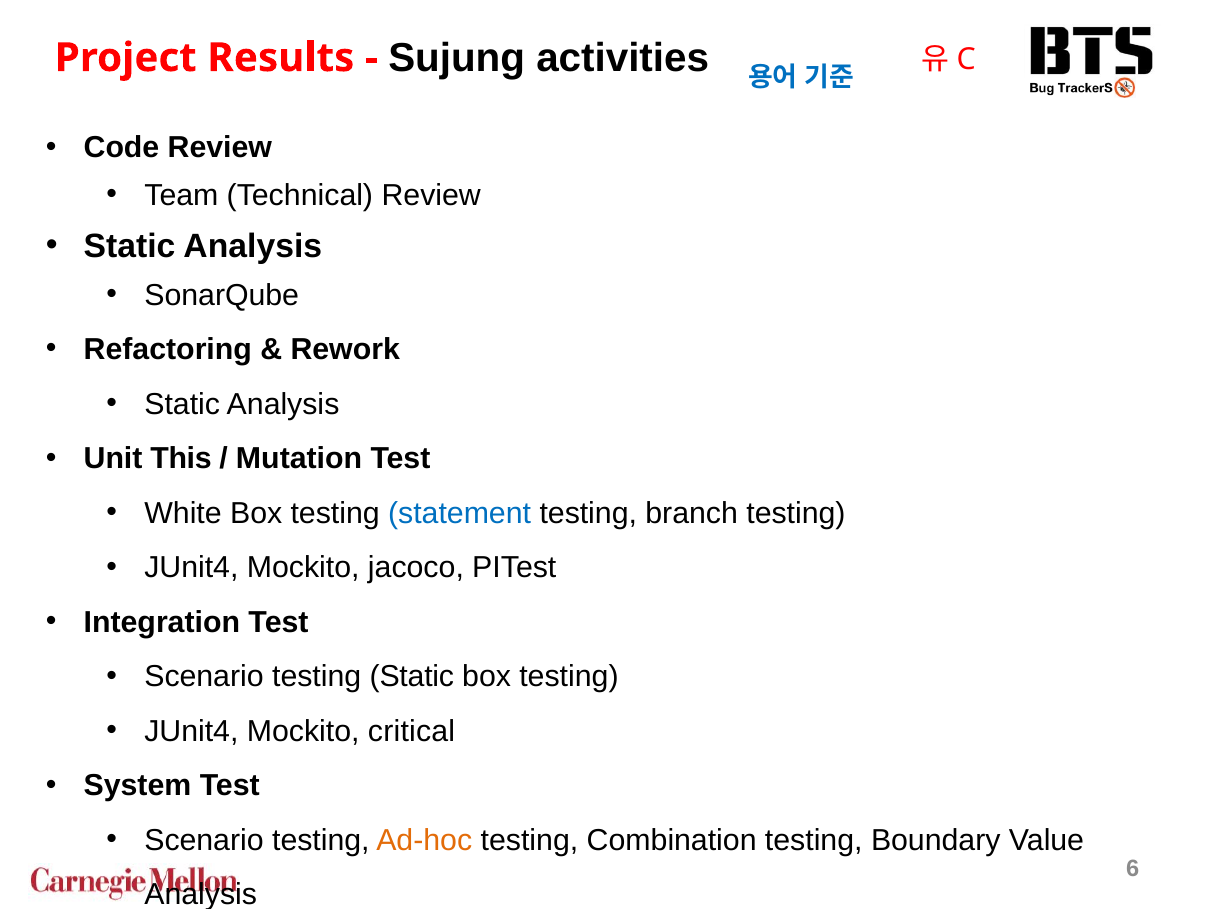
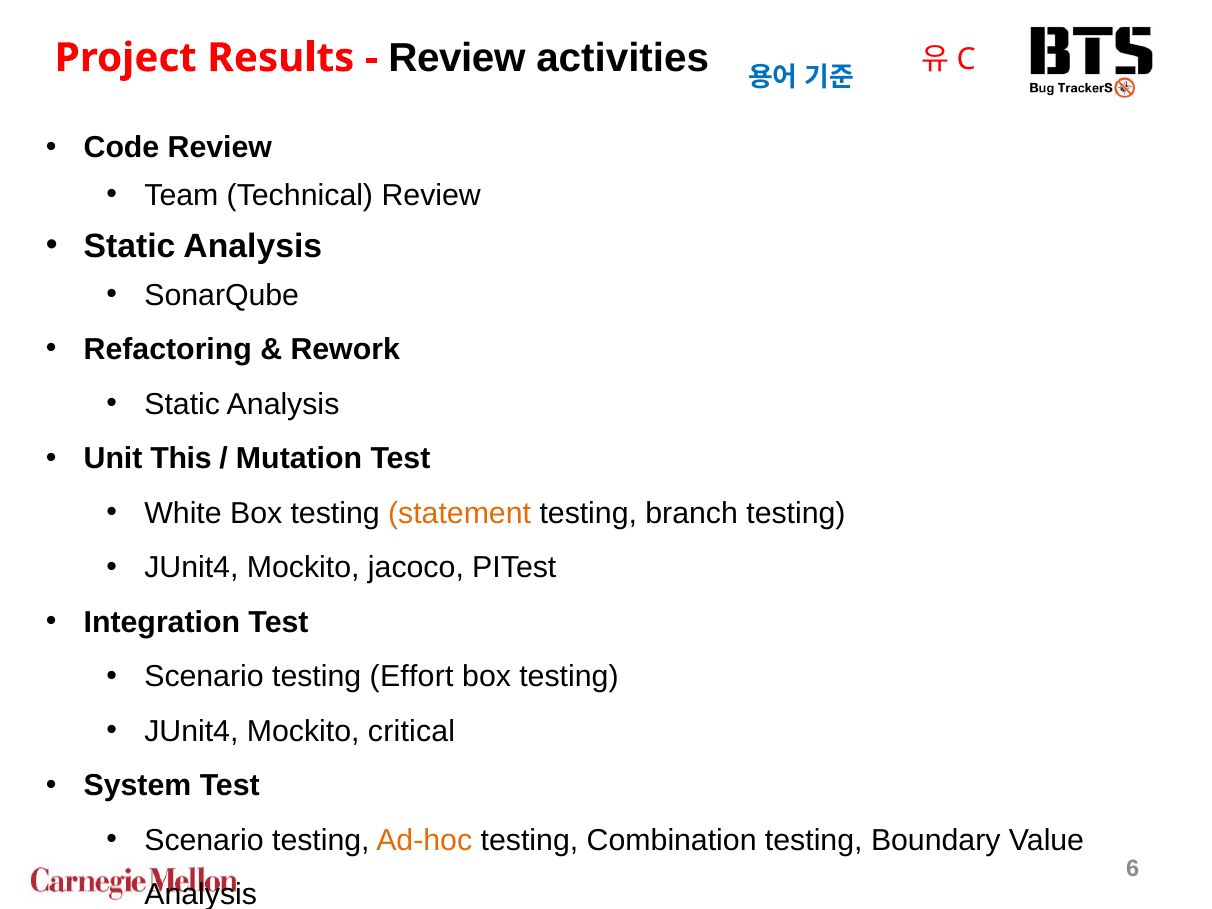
Sujung: Sujung -> Review (457, 58)
statement colour: blue -> orange (460, 513)
testing Static: Static -> Effort (412, 677)
